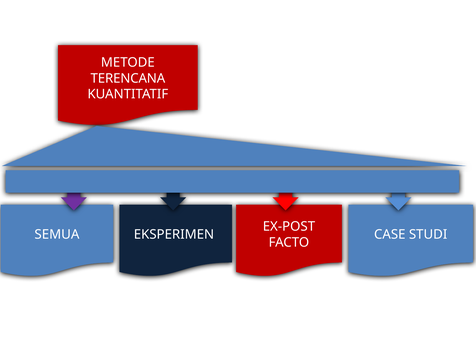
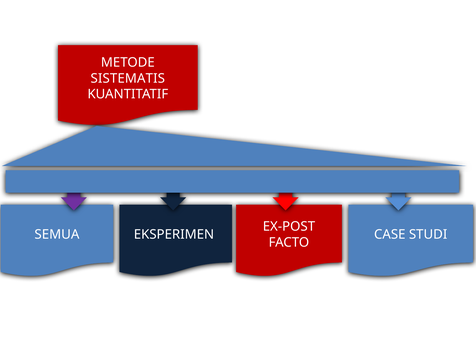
TERENCANA: TERENCANA -> SISTEMATIS (128, 78)
